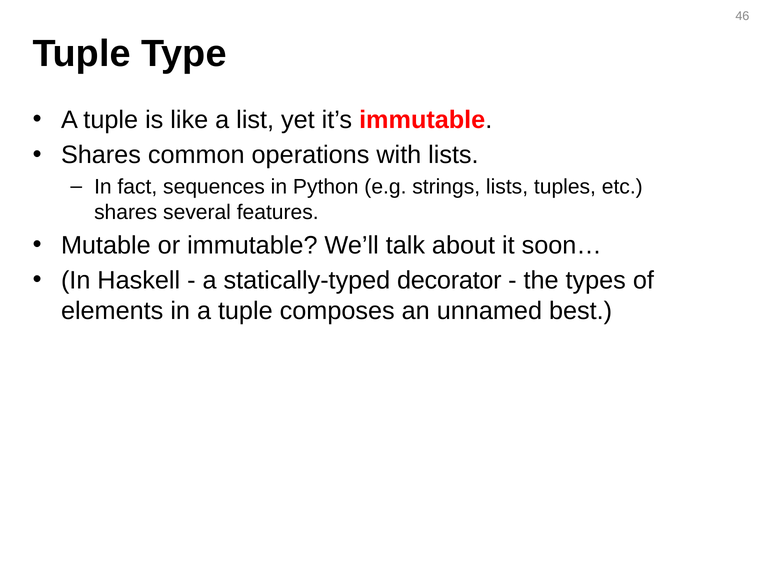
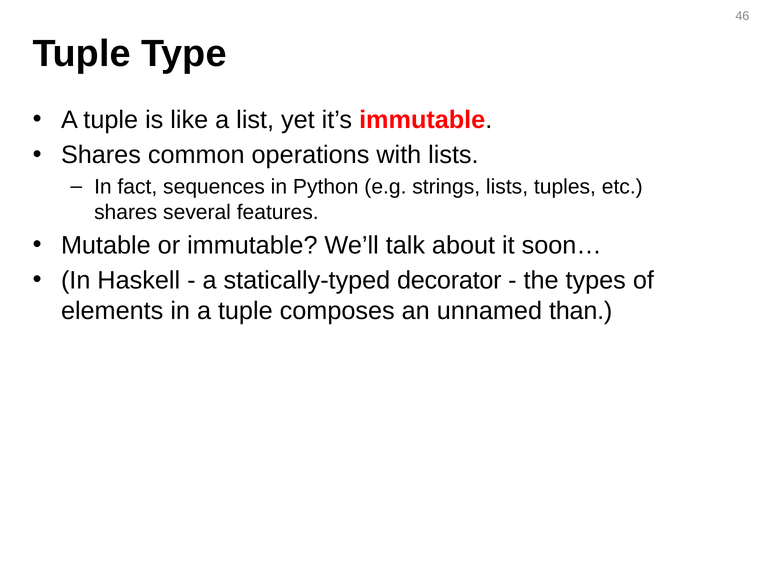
best: best -> than (581, 311)
